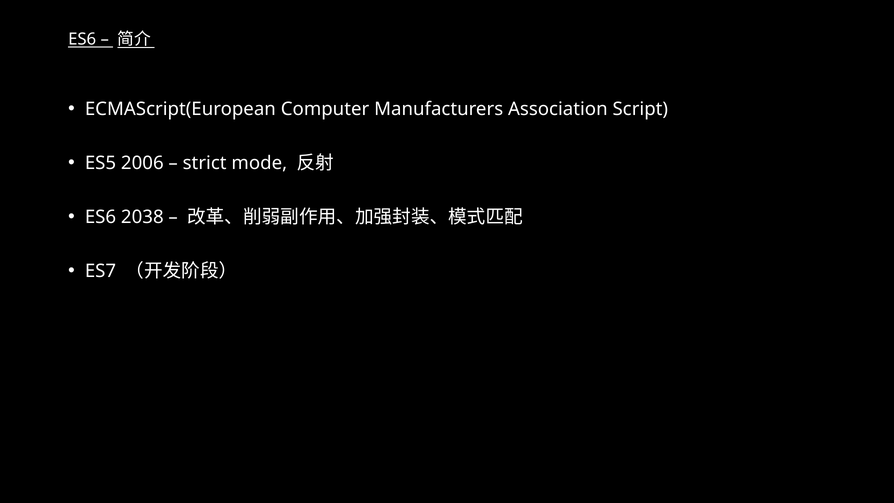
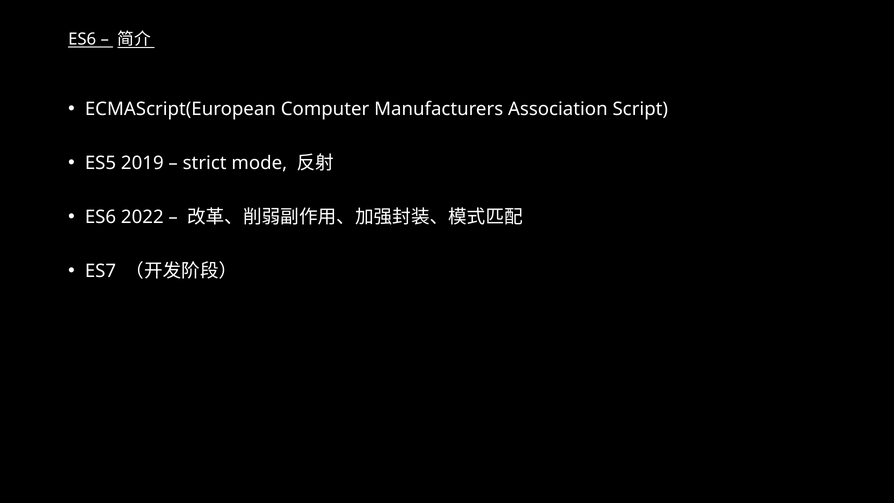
2006: 2006 -> 2019 (142, 163)
2038: 2038 -> 2022 (142, 217)
